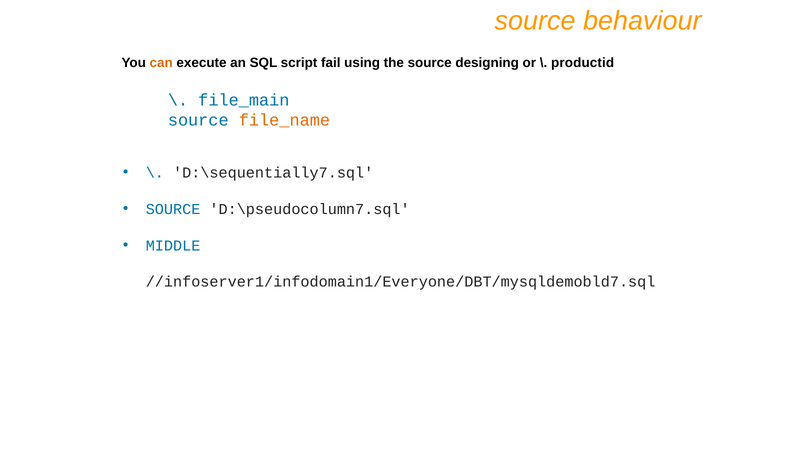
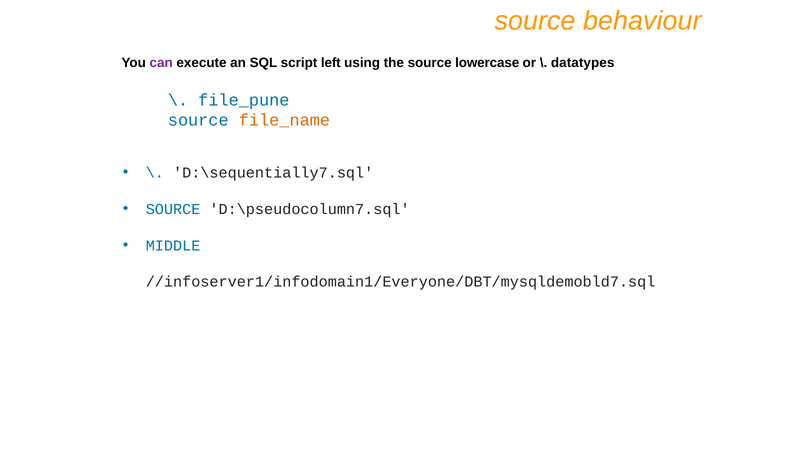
can colour: orange -> purple (161, 63)
fail: fail -> left (331, 63)
designing: designing -> lowercase (487, 63)
productid: productid -> datatypes (583, 63)
file_main: file_main -> file_pune (244, 100)
